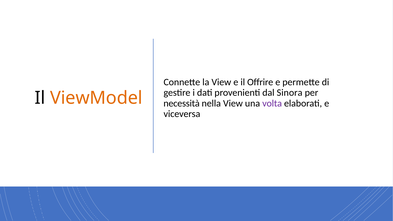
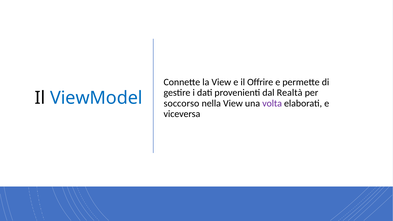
Sinora: Sinora -> Realtà (290, 93)
ViewModel colour: orange -> blue (96, 98)
necessità: necessità -> soccorso (181, 103)
